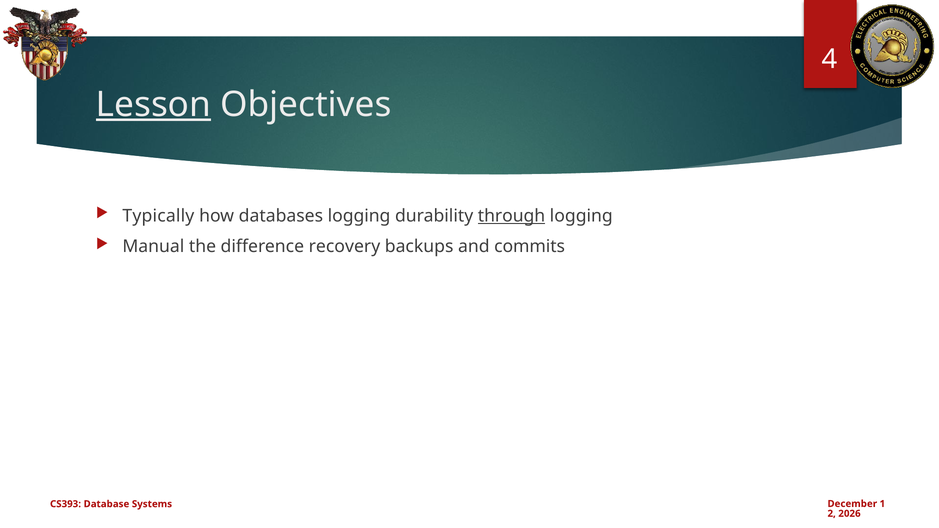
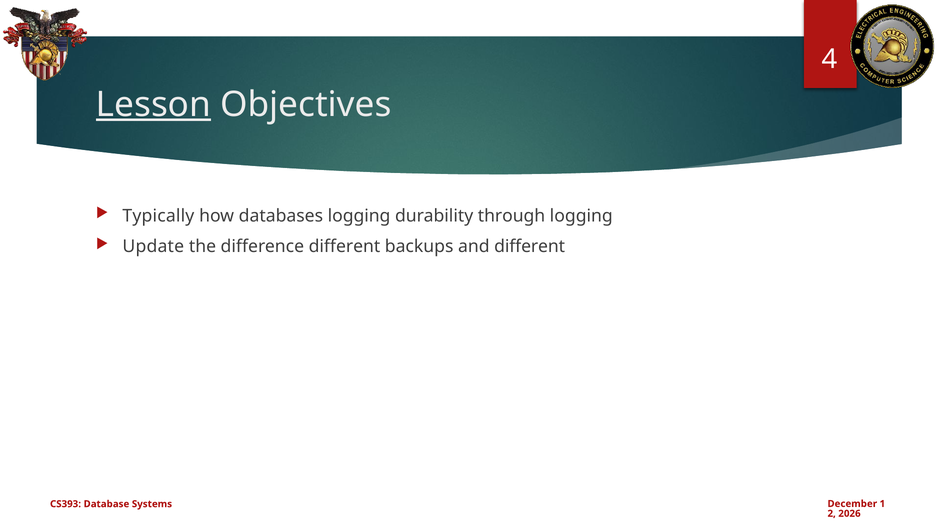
through underline: present -> none (512, 216)
Manual: Manual -> Update (153, 247)
difference recovery: recovery -> different (344, 247)
and commits: commits -> different (530, 247)
